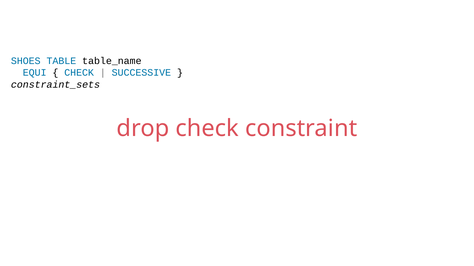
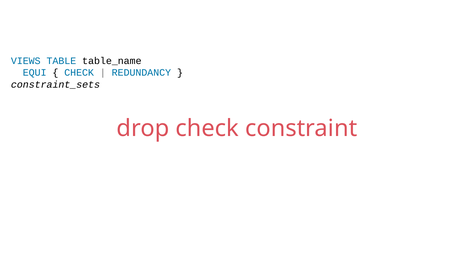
SHOES: SHOES -> VIEWS (26, 61)
SUCCESSIVE: SUCCESSIVE -> REDUNDANCY (141, 73)
